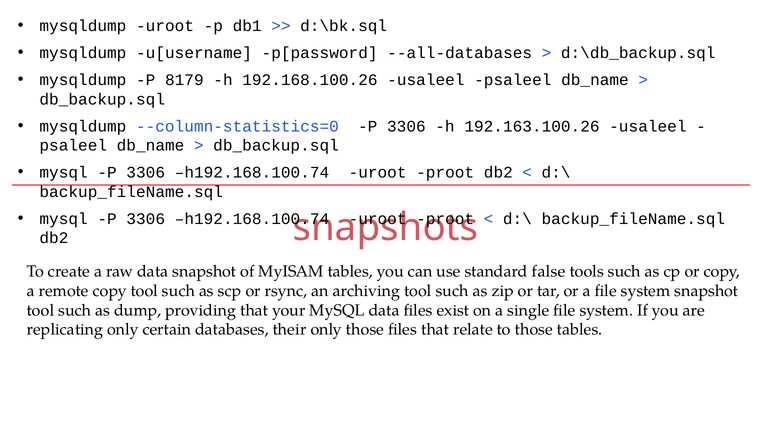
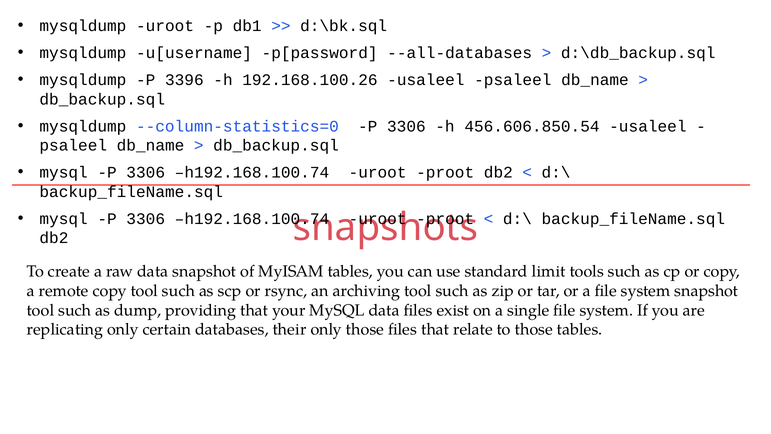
8179: 8179 -> 3396 (184, 80)
192.163.100.26: 192.163.100.26 -> 456.606.850.54 (532, 126)
false: false -> limit (549, 271)
